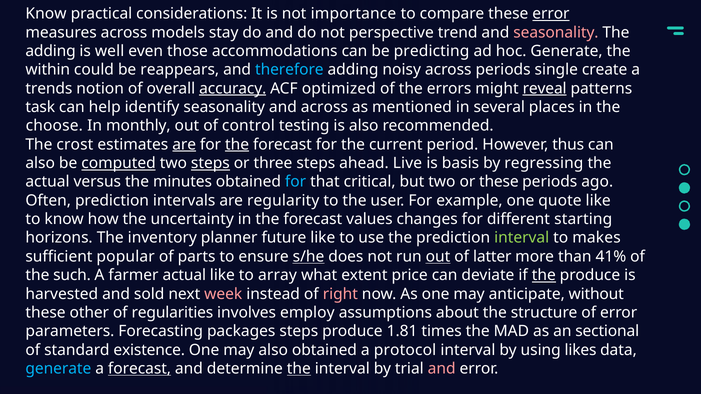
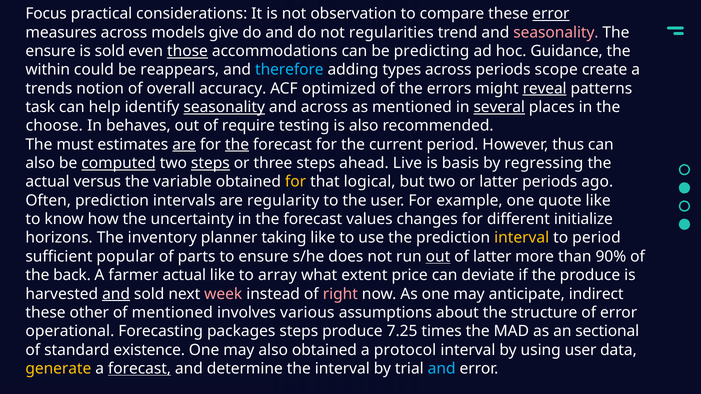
Know: Know -> Focus (46, 14)
importance: importance -> observation (354, 14)
stay: stay -> give (224, 33)
perspective: perspective -> regularities (391, 33)
adding: adding -> ensure (51, 51)
is well: well -> sold (110, 51)
those underline: none -> present (187, 51)
hoc Generate: Generate -> Guidance (567, 51)
noisy: noisy -> types (402, 70)
single: single -> scope (556, 70)
accuracy underline: present -> none (233, 89)
seasonality underline: none -> present (224, 107)
several underline: none -> present (499, 107)
monthly: monthly -> behaves (138, 126)
control: control -> require (248, 126)
crost: crost -> must (75, 145)
minutes: minutes -> variable (182, 182)
for colour: light blue -> yellow (296, 182)
critical: critical -> logical (370, 182)
or these: these -> latter (499, 182)
starting: starting -> initialize (583, 219)
future: future -> taking (284, 238)
interval colour: light green -> yellow (522, 238)
to makes: makes -> period (596, 238)
s/he underline: present -> none (308, 257)
41%: 41% -> 90% (611, 257)
such: such -> back (72, 275)
the underline: present -> none (544, 275)
and underline: none -> present (116, 294)
without: without -> indirect (596, 294)
of regularities: regularities -> mentioned (172, 313)
employ: employ -> various (307, 313)
parameters: parameters -> operational (70, 331)
1.81: 1.81 -> 7.25 (402, 331)
using likes: likes -> user (581, 350)
generate colour: light blue -> yellow (58, 369)
the underline: present -> none (299, 369)
and colour: pink -> light blue (442, 369)
